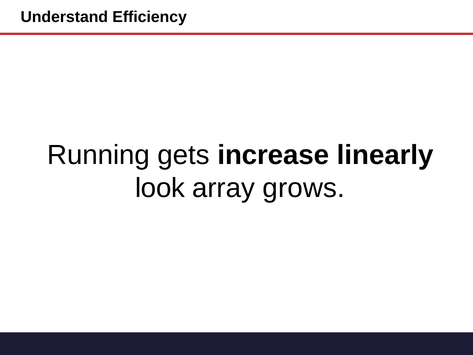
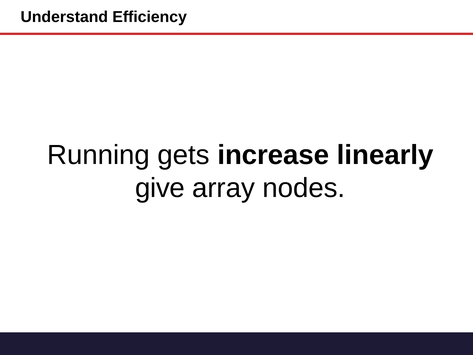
look: look -> give (160, 188)
grows: grows -> nodes (304, 188)
